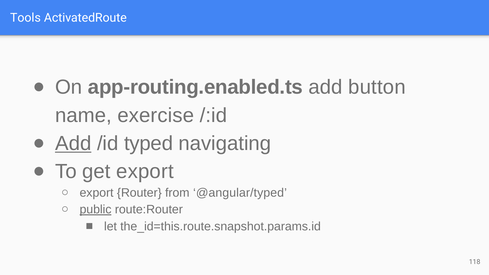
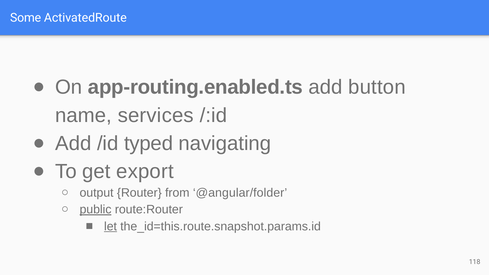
Tools: Tools -> Some (26, 18)
exercise: exercise -> services (156, 115)
Add underline: present -> none (73, 143)
export: export -> output (97, 193)
@angular/typed: @angular/typed -> @angular/folder (240, 193)
let underline: none -> present (110, 227)
